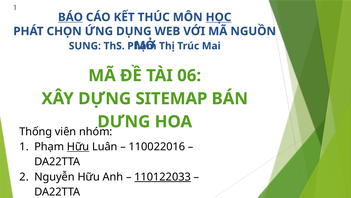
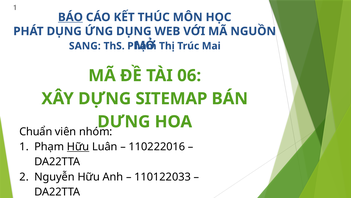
HỌC underline: present -> none (219, 17)
PHÁT CHỌN: CHỌN -> DỤNG (64, 31)
SUNG: SUNG -> SANG (85, 46)
Thống: Thống -> Chuẩn (36, 131)
110022016: 110022016 -> 110222016 (157, 146)
110122033 underline: present -> none (163, 176)
